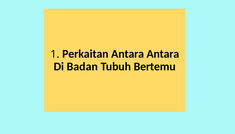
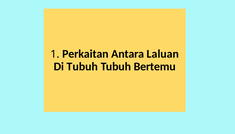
Antara Antara: Antara -> Laluan (163, 54)
Di Badan: Badan -> Tubuh (82, 66)
